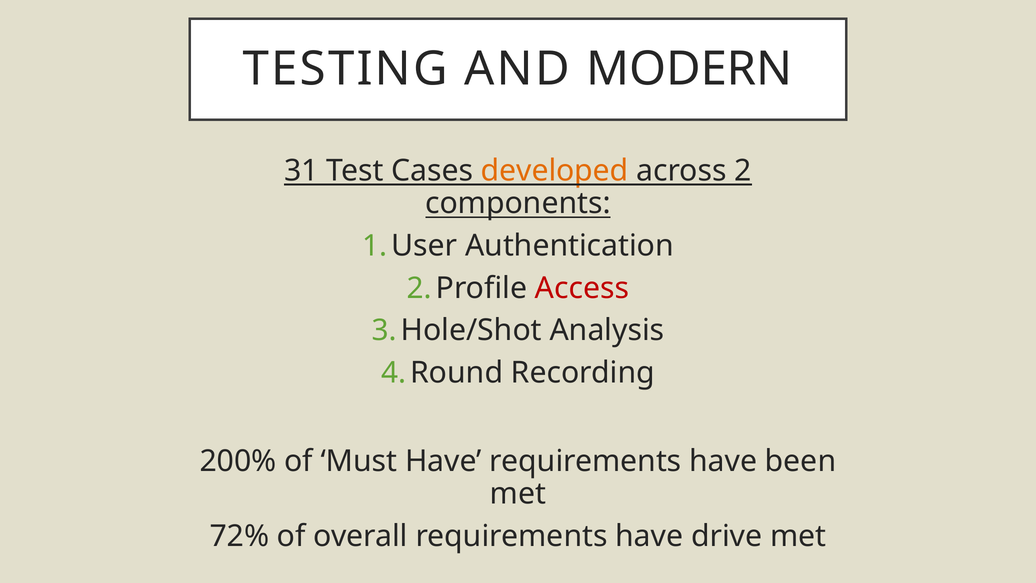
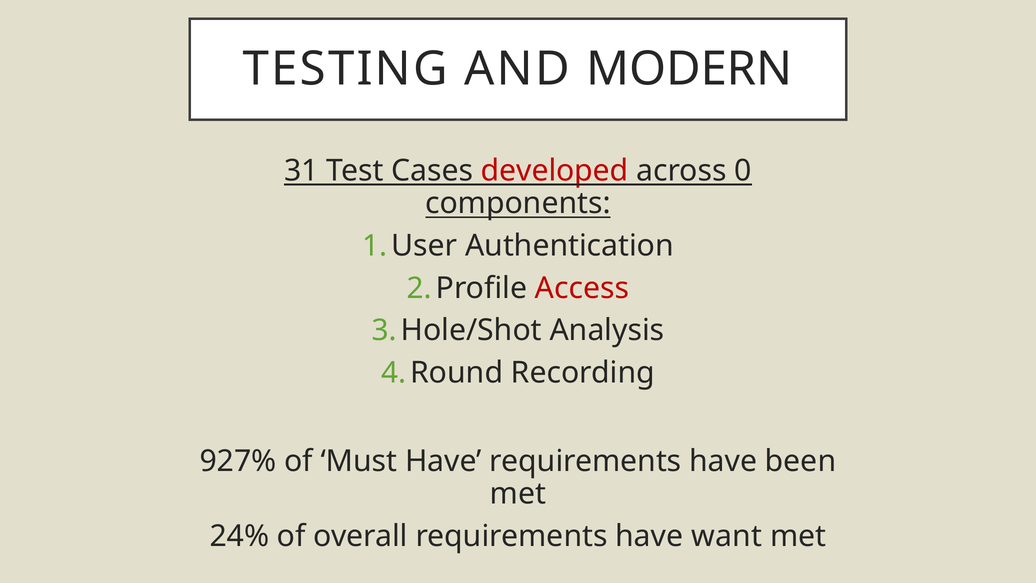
developed colour: orange -> red (555, 171)
2: 2 -> 0 (743, 171)
200%: 200% -> 927% (238, 461)
72%: 72% -> 24% (239, 536)
drive: drive -> want (727, 536)
